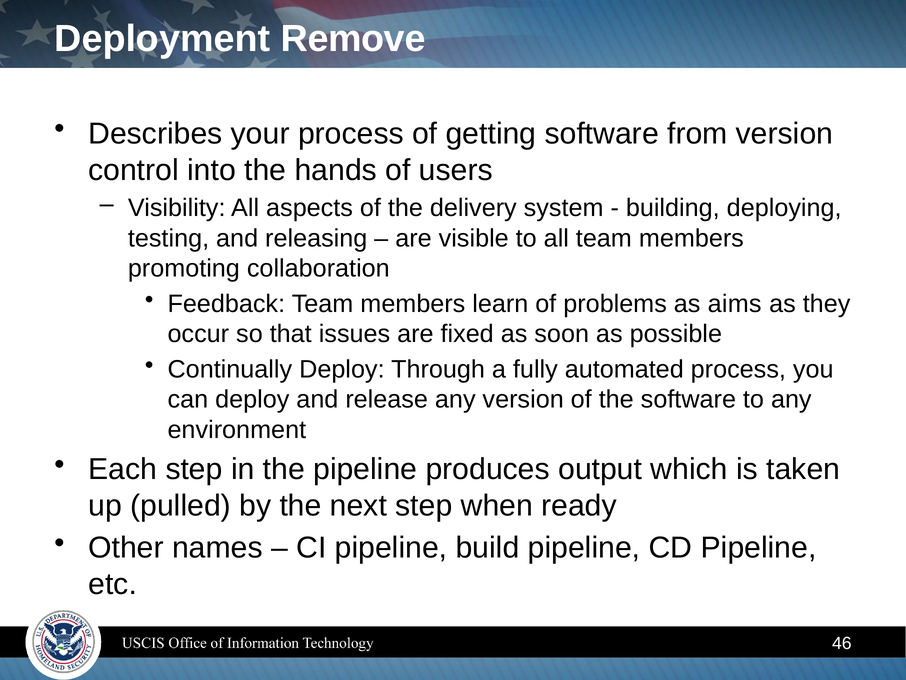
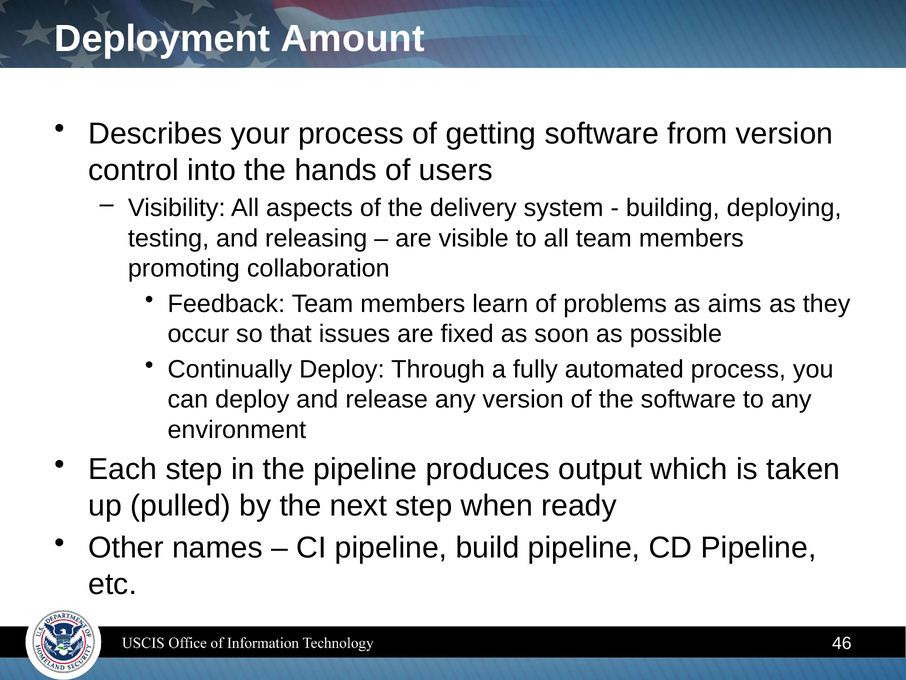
Remove: Remove -> Amount (353, 39)
